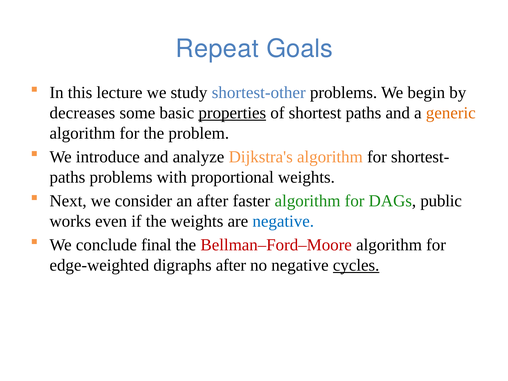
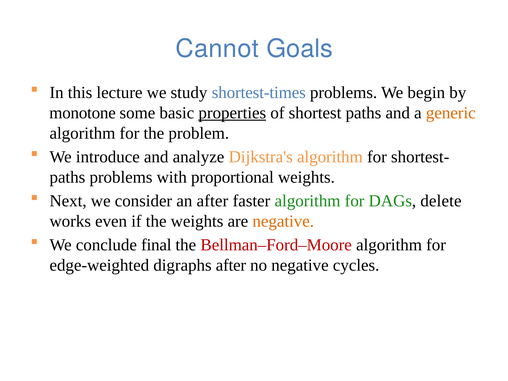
Repeat: Repeat -> Cannot (217, 49)
shortest-other: shortest-other -> shortest-times (259, 93)
decreases: decreases -> monotone (83, 113)
public: public -> delete (441, 201)
negative colour: blue -> orange (283, 221)
cycles underline: present -> none (356, 265)
